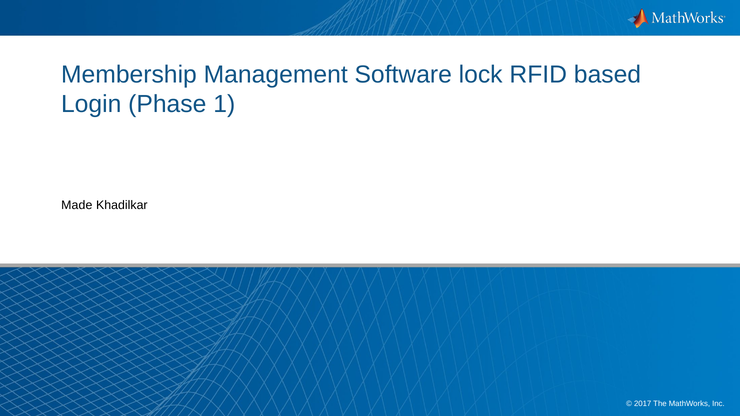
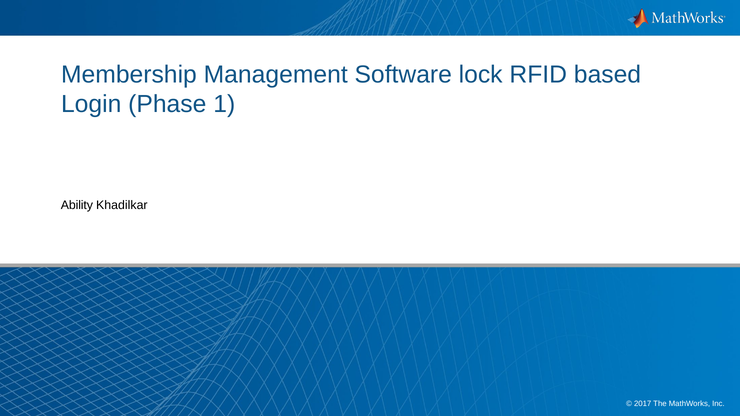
Made: Made -> Ability (77, 206)
